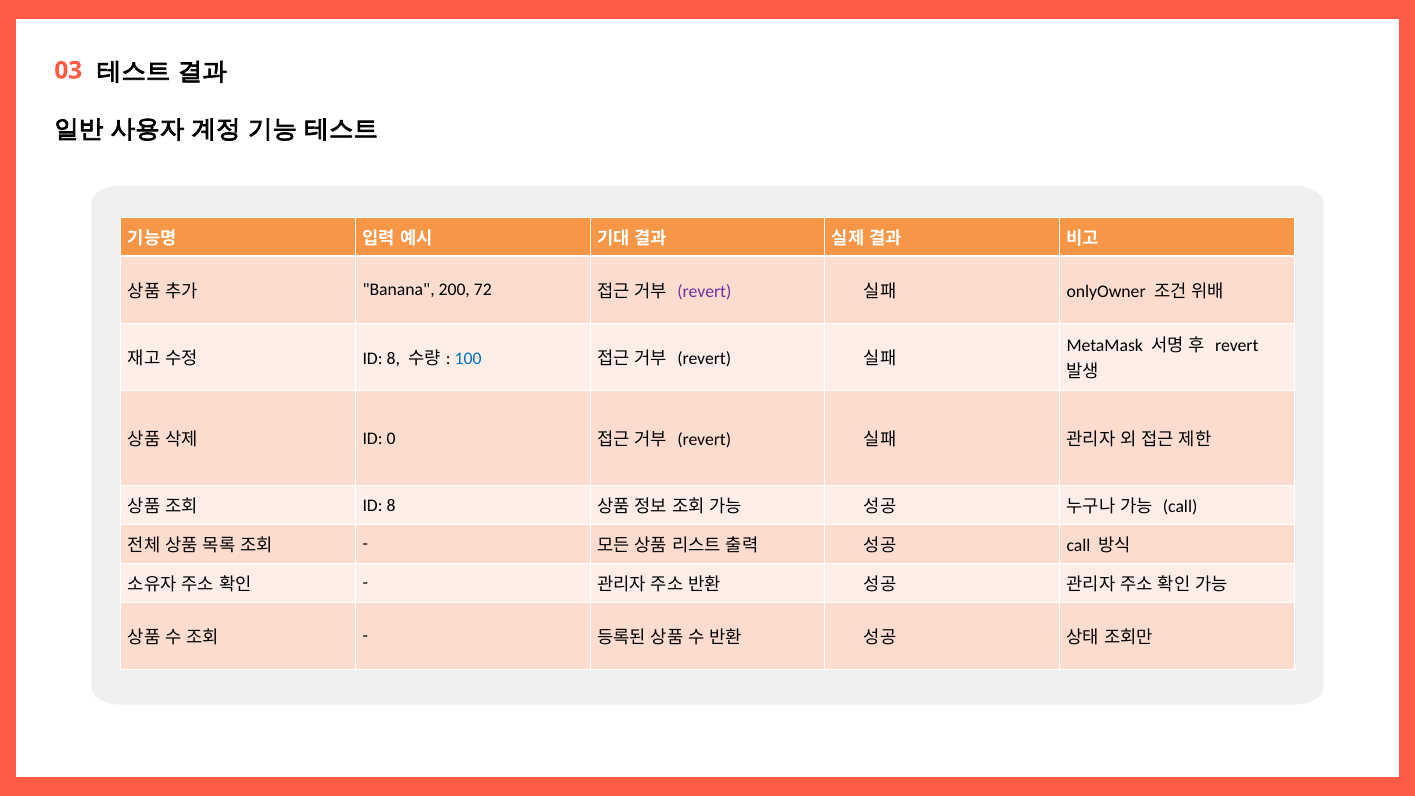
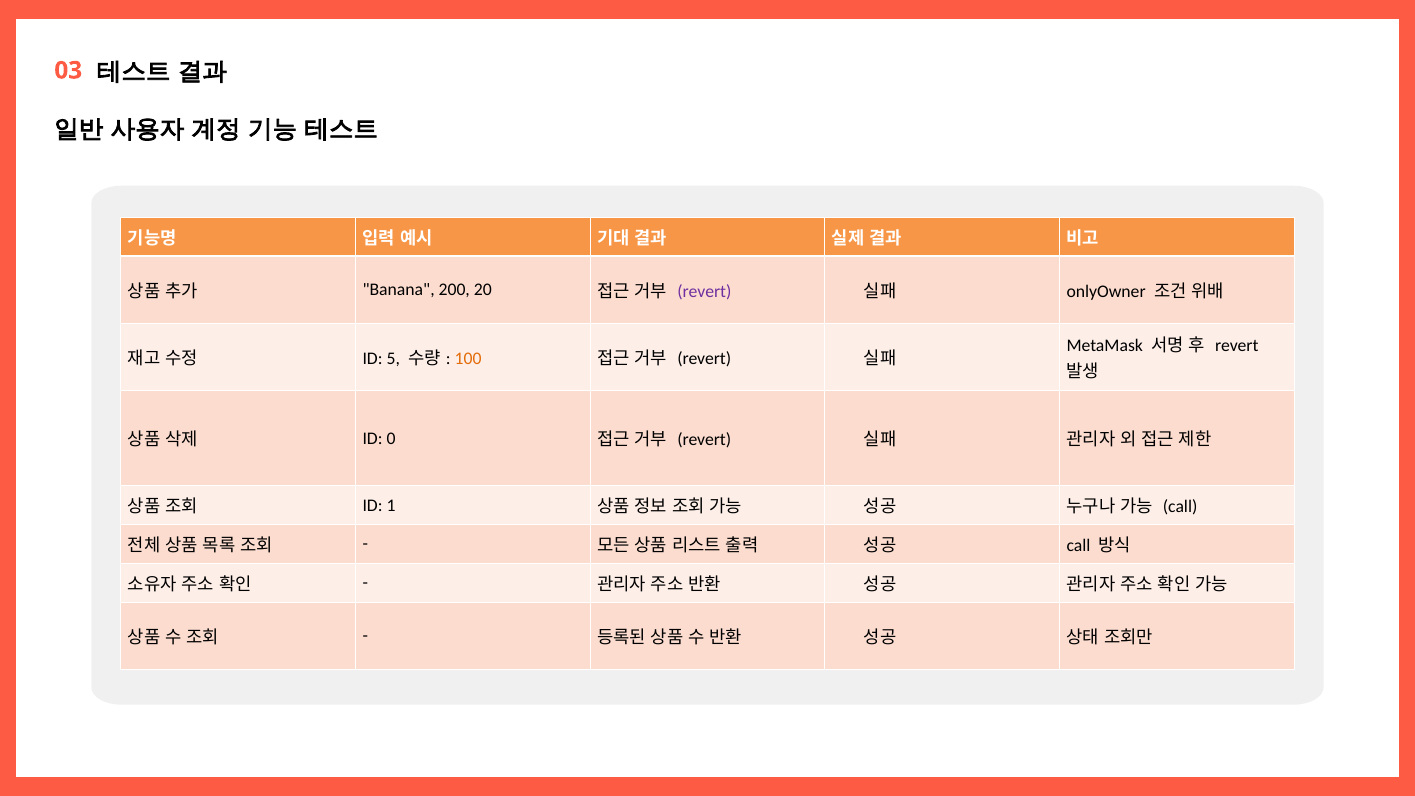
72: 72 -> 20 (483, 290)
8: 8 -> 5 (393, 358)
100 colour: blue -> orange (468, 358)
8: 8 -> 1 (391, 505)
